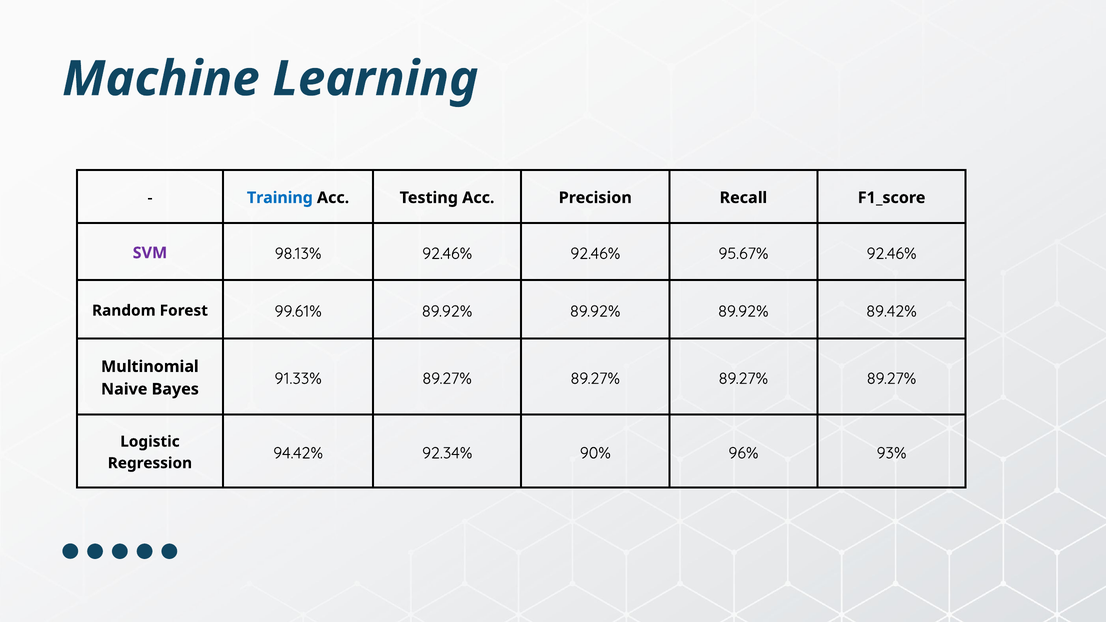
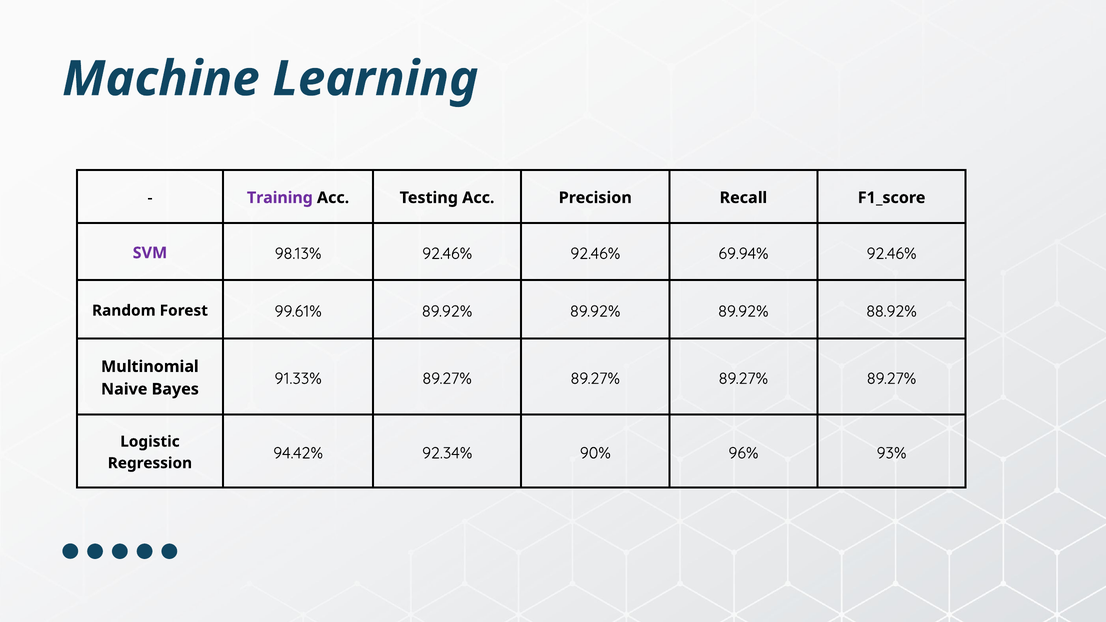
Training colour: blue -> purple (280, 198)
95.67%: 95.67% -> 69.94% (743, 254)
89.42%: 89.42% -> 88.92% (892, 311)
